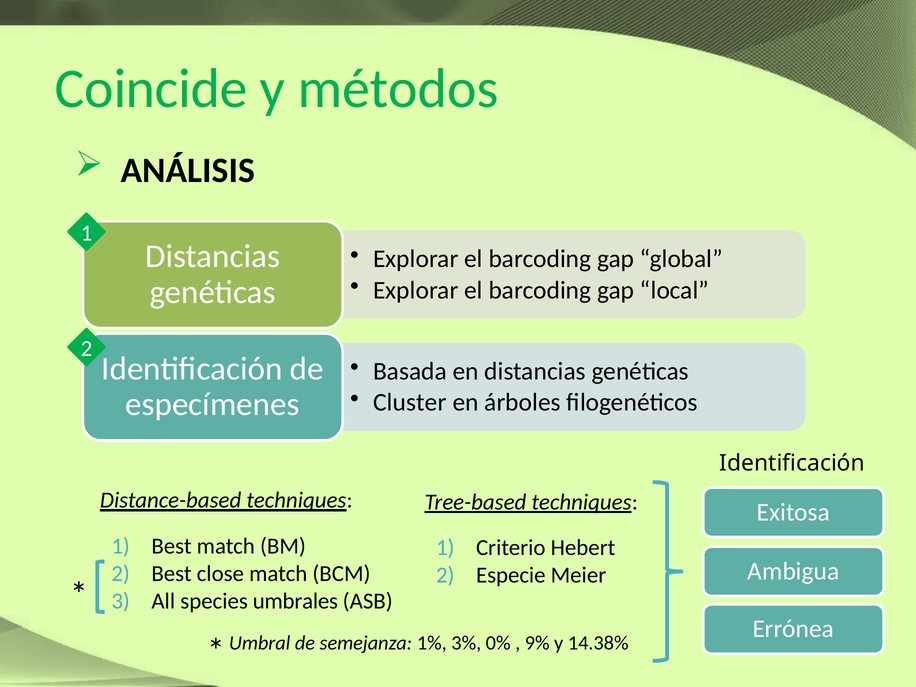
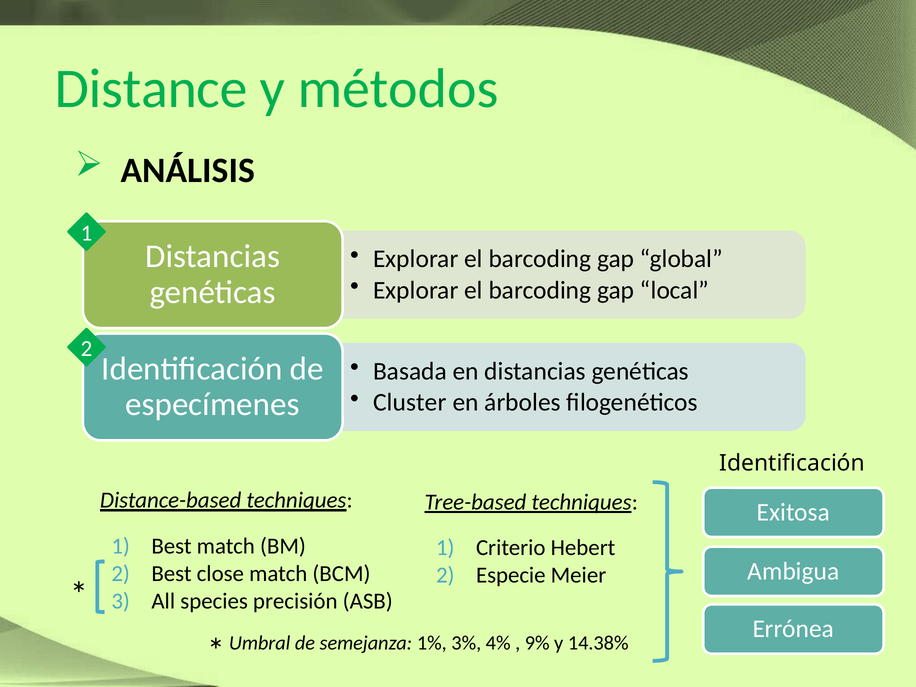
Coincide: Coincide -> Distance (151, 89)
umbrales: umbrales -> precisión (295, 601)
0%: 0% -> 4% (498, 643)
